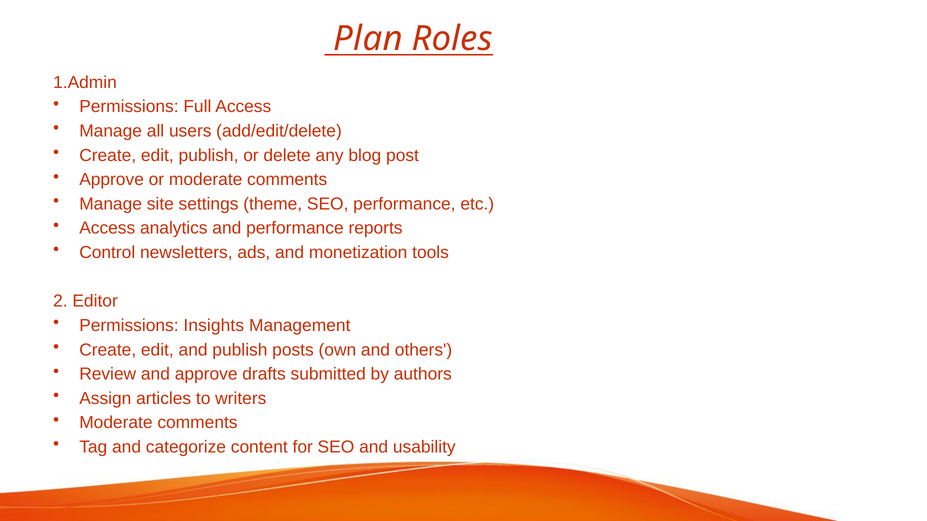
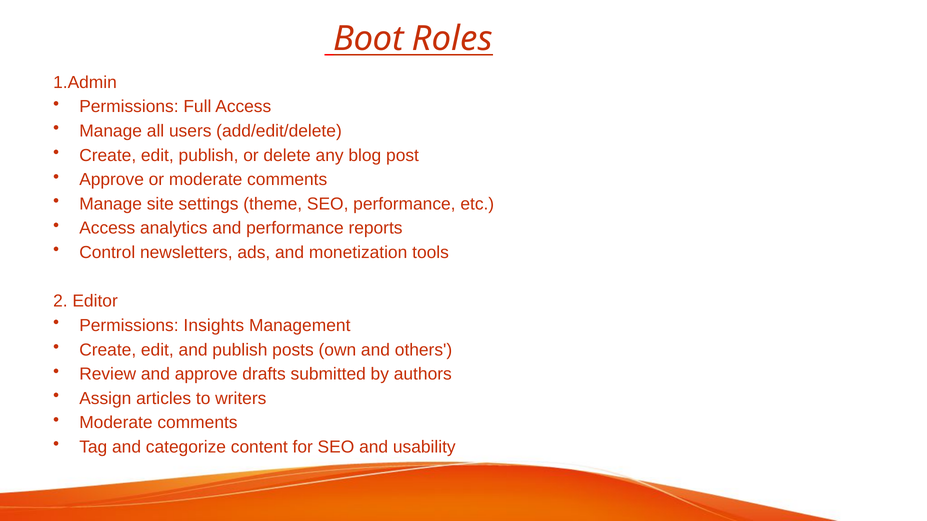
Plan: Plan -> Boot (368, 39)
